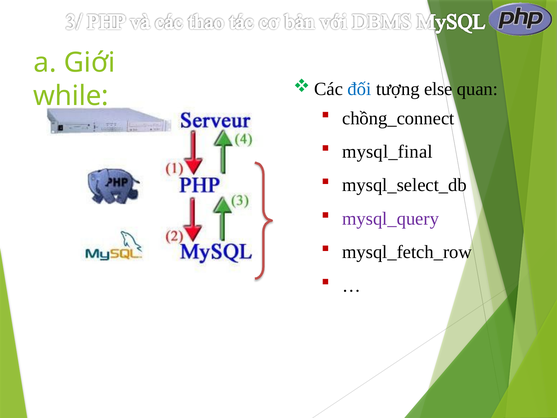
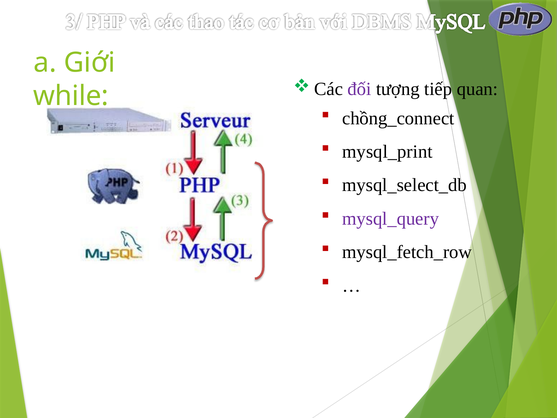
đối colour: blue -> purple (360, 89)
else: else -> tiếp (438, 89)
mysql_final: mysql_final -> mysql_print (387, 152)
